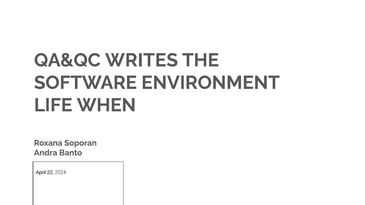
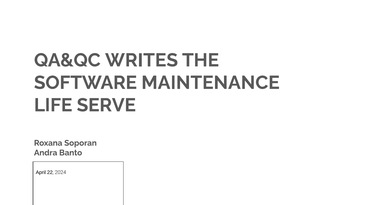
ENVIRONMENT: ENVIRONMENT -> MAINTENANCE (211, 83)
WHEN: WHEN -> SERVE (106, 105)
